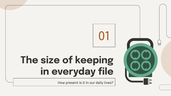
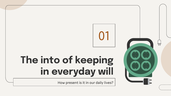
size: size -> into (50, 60)
file: file -> will (106, 72)
